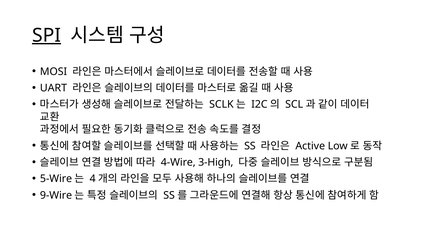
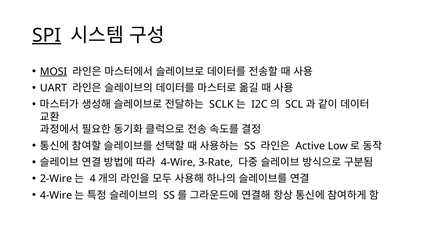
MOSI underline: none -> present (54, 72)
3-High: 3-High -> 3-Rate (216, 162)
5-Wire: 5-Wire -> 2-Wire (56, 179)
9-Wire: 9-Wire -> 4-Wire (56, 195)
